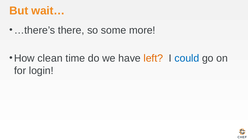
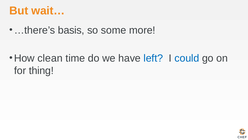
there: there -> basis (71, 30)
left colour: orange -> blue (153, 58)
login: login -> thing (41, 70)
